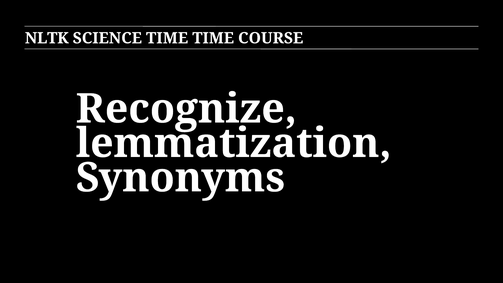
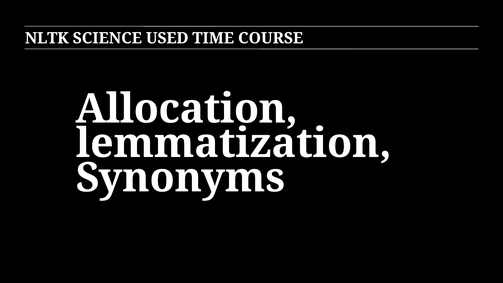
SCIENCE TIME: TIME -> USED (167, 38)
Recognize: Recognize -> Allocation (186, 109)
